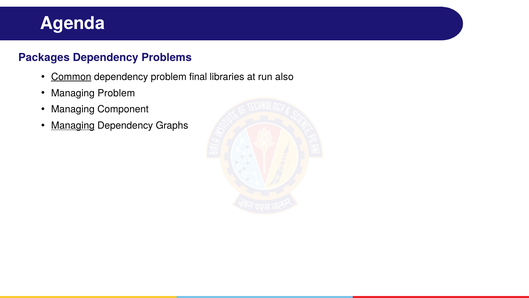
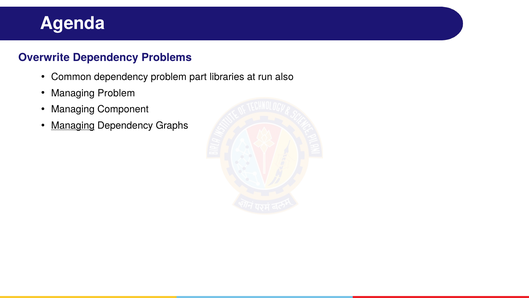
Packages: Packages -> Overwrite (44, 57)
Common underline: present -> none (71, 77)
ﬁnal: ﬁnal -> part (198, 77)
